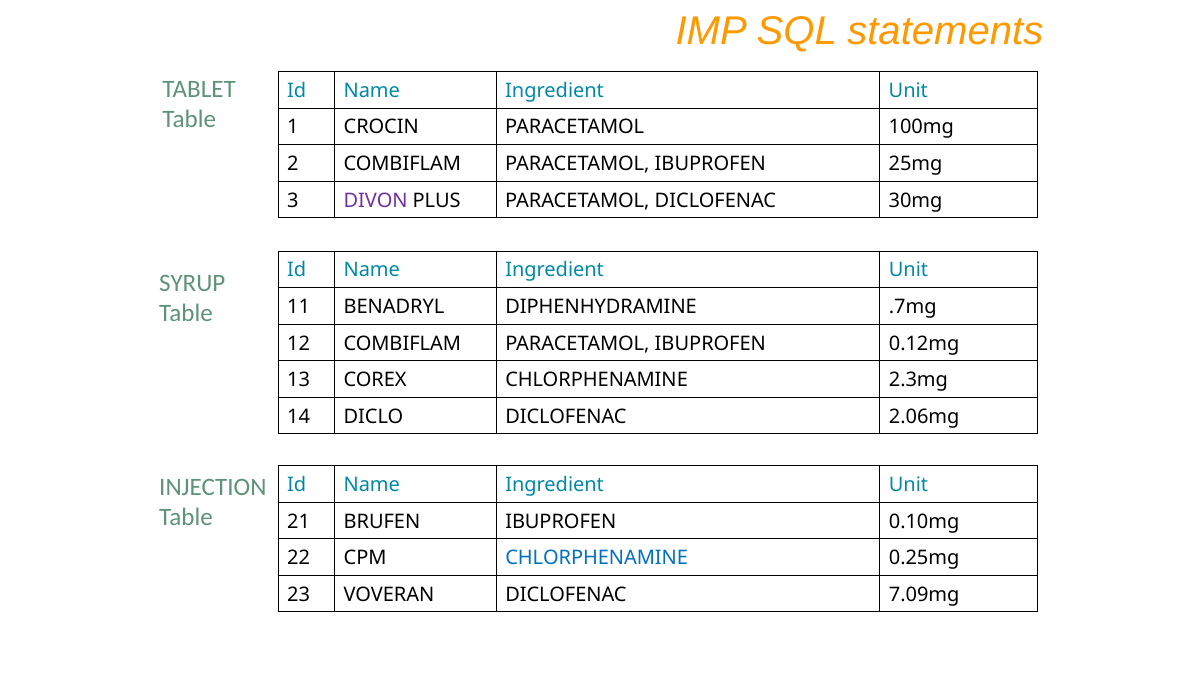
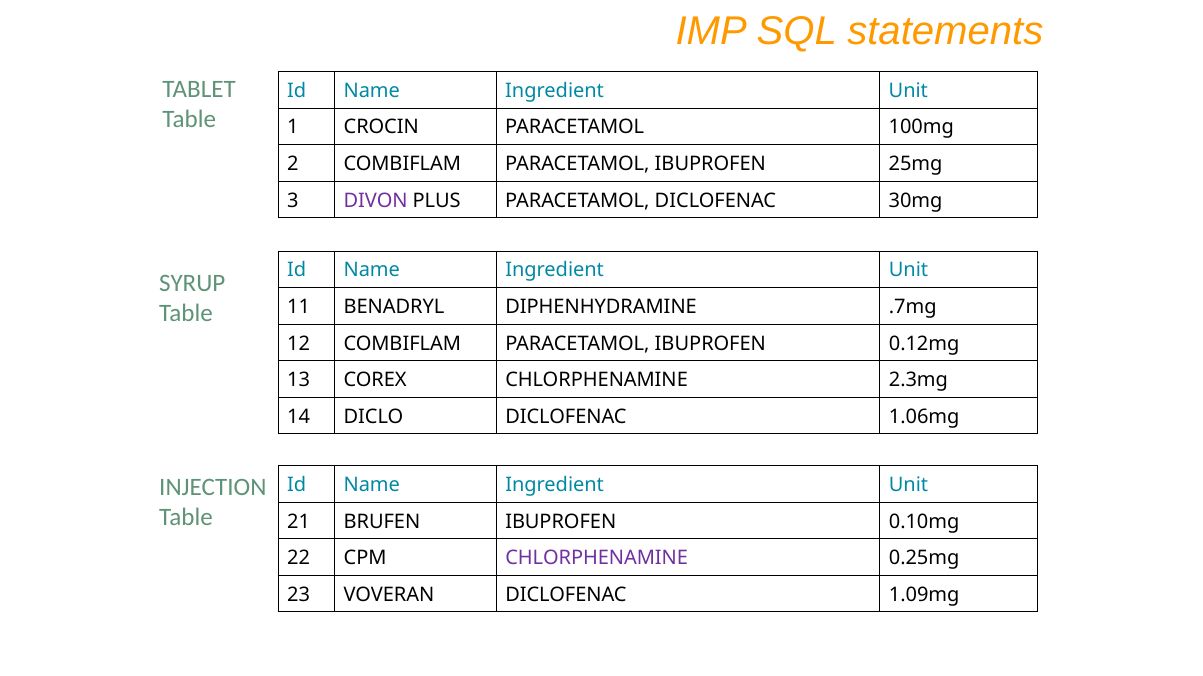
2.06mg: 2.06mg -> 1.06mg (924, 417)
CHLORPHENAMINE colour: blue -> purple (597, 559)
7.09mg: 7.09mg -> 1.09mg (924, 595)
